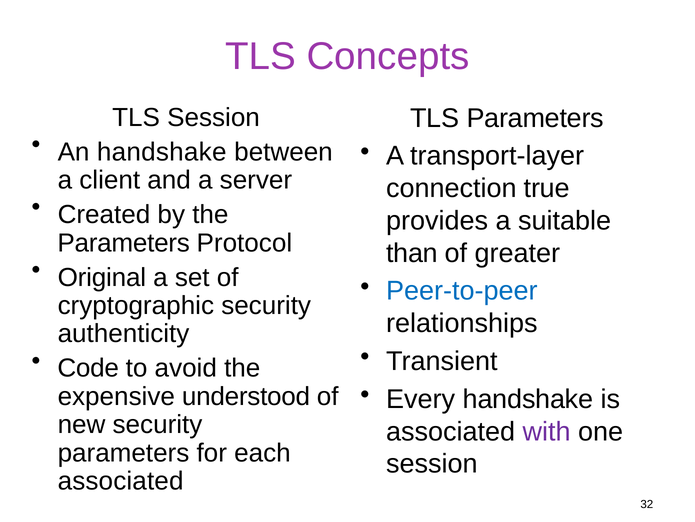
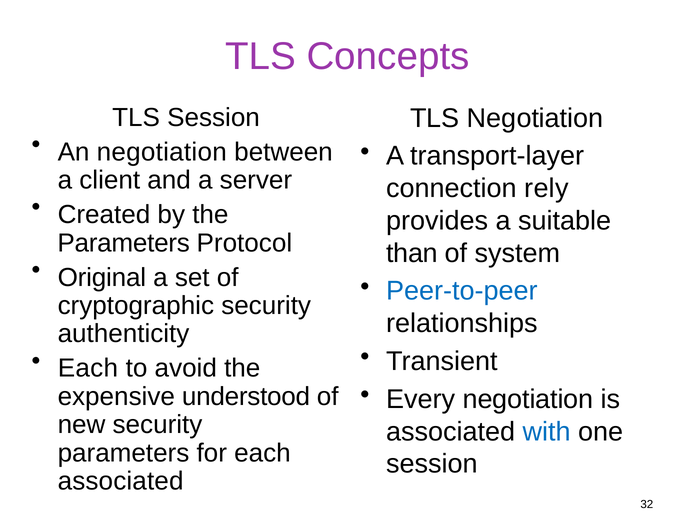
TLS Parameters: Parameters -> Negotiation (535, 118)
An handshake: handshake -> negotiation (162, 152)
true: true -> rely (547, 188)
greater: greater -> system (517, 253)
Code: Code -> Each (88, 368)
Every handshake: handshake -> negotiation (528, 399)
with colour: purple -> blue (547, 431)
